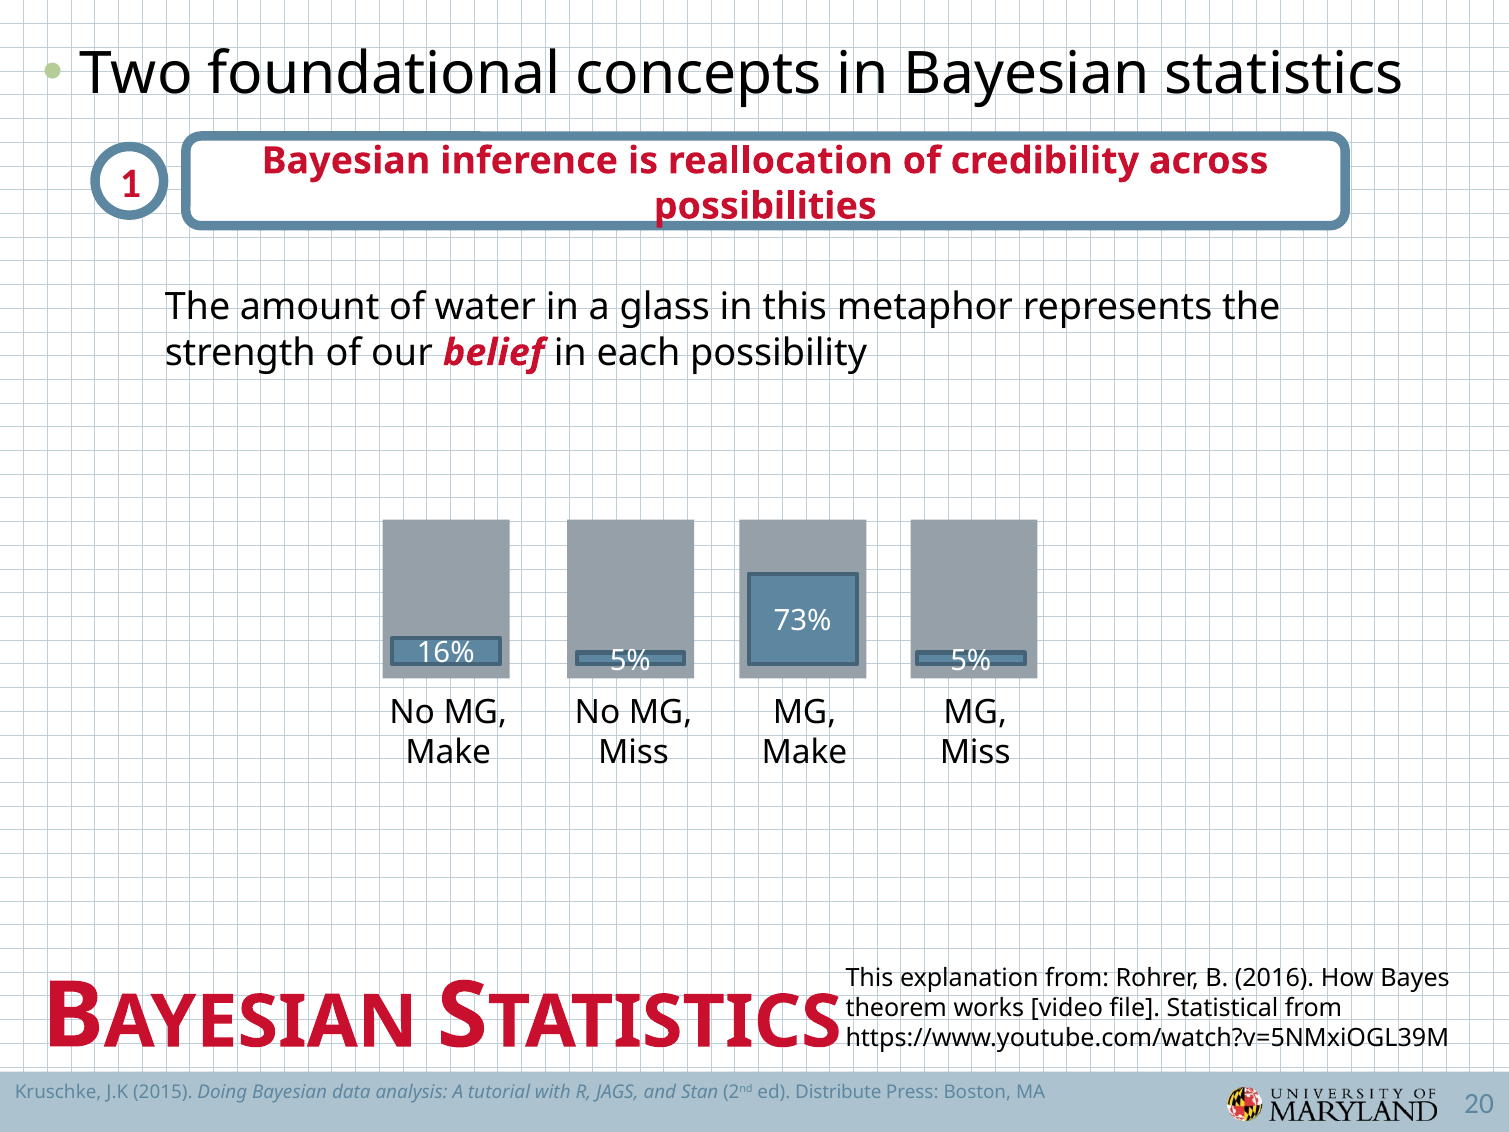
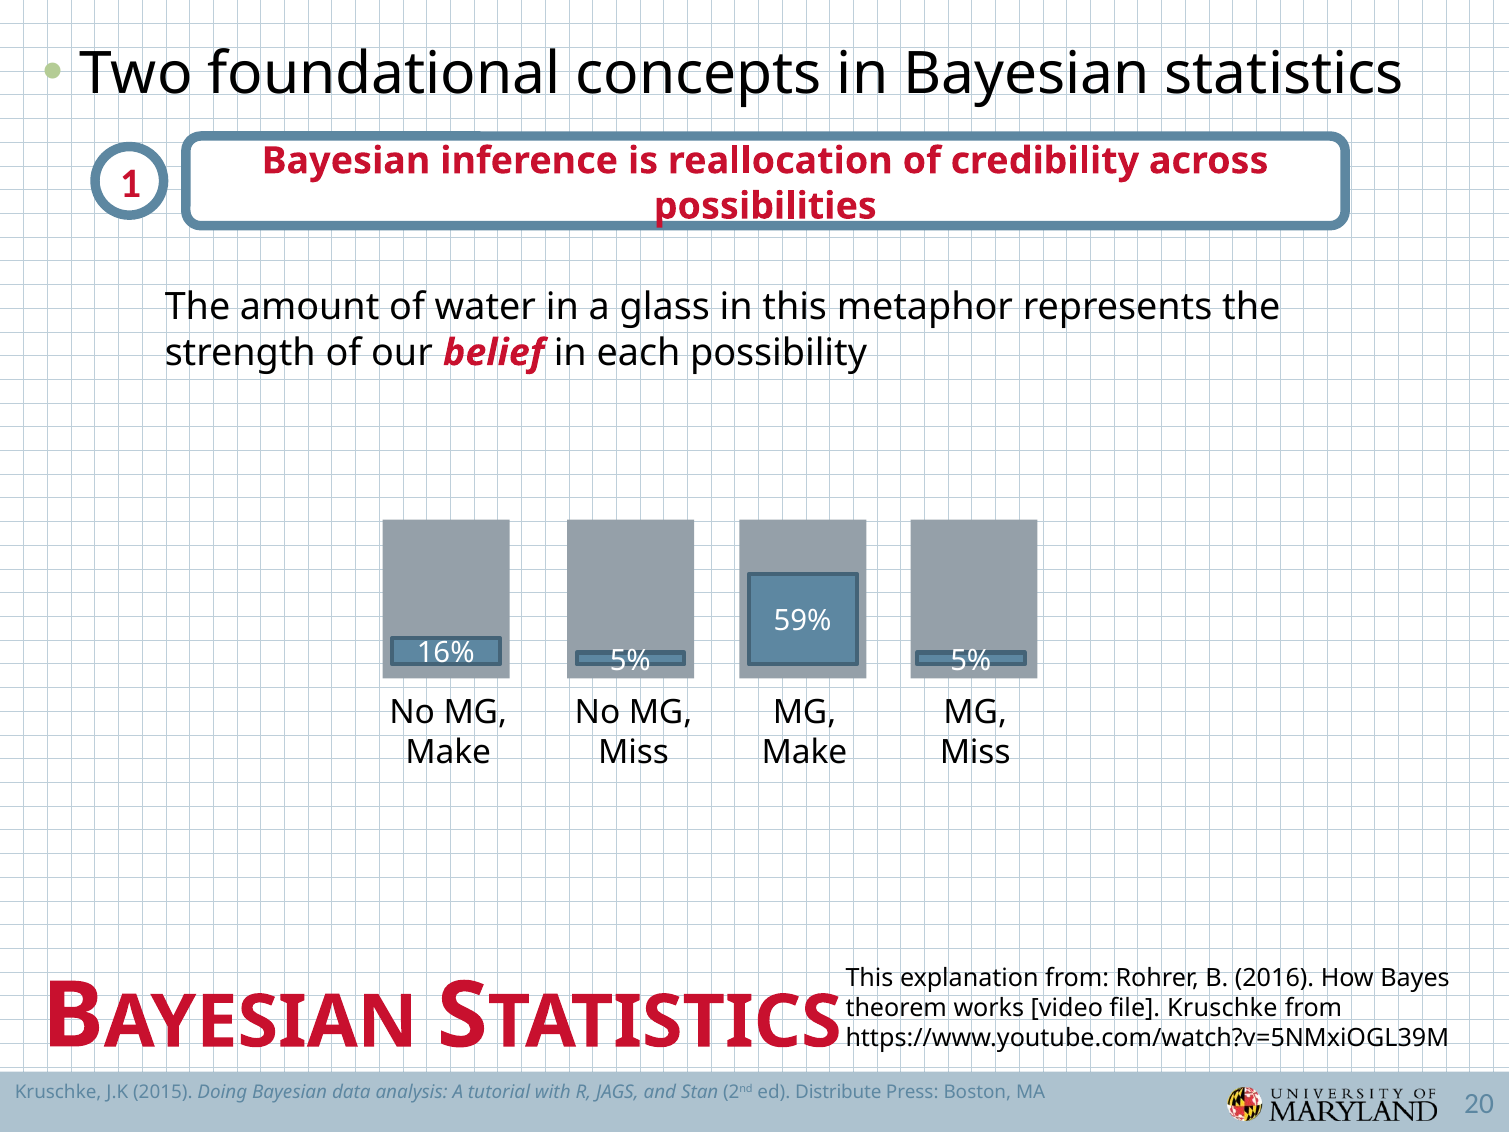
73%: 73% -> 59% (803, 621)
file Statistical: Statistical -> Kruschke (1222, 1008)
